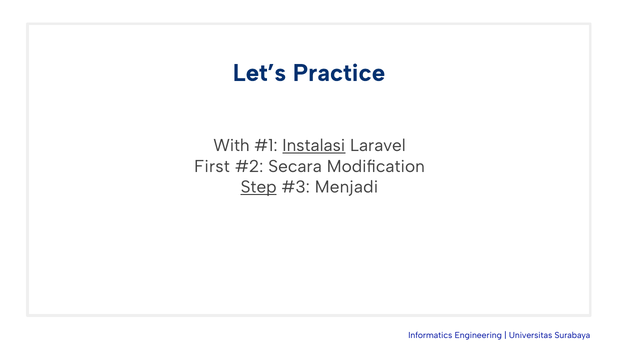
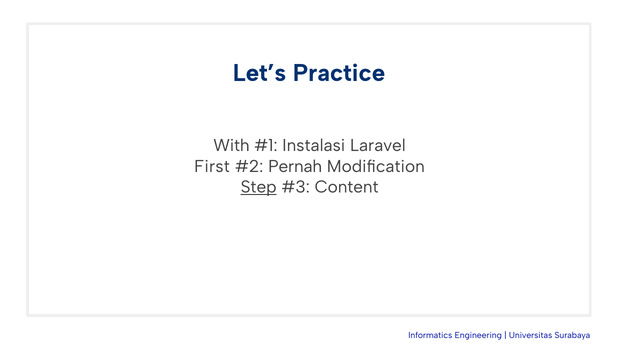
Instalasi underline: present -> none (314, 146)
Secara: Secara -> Pernah (295, 166)
Menjadi: Menjadi -> Content (347, 187)
